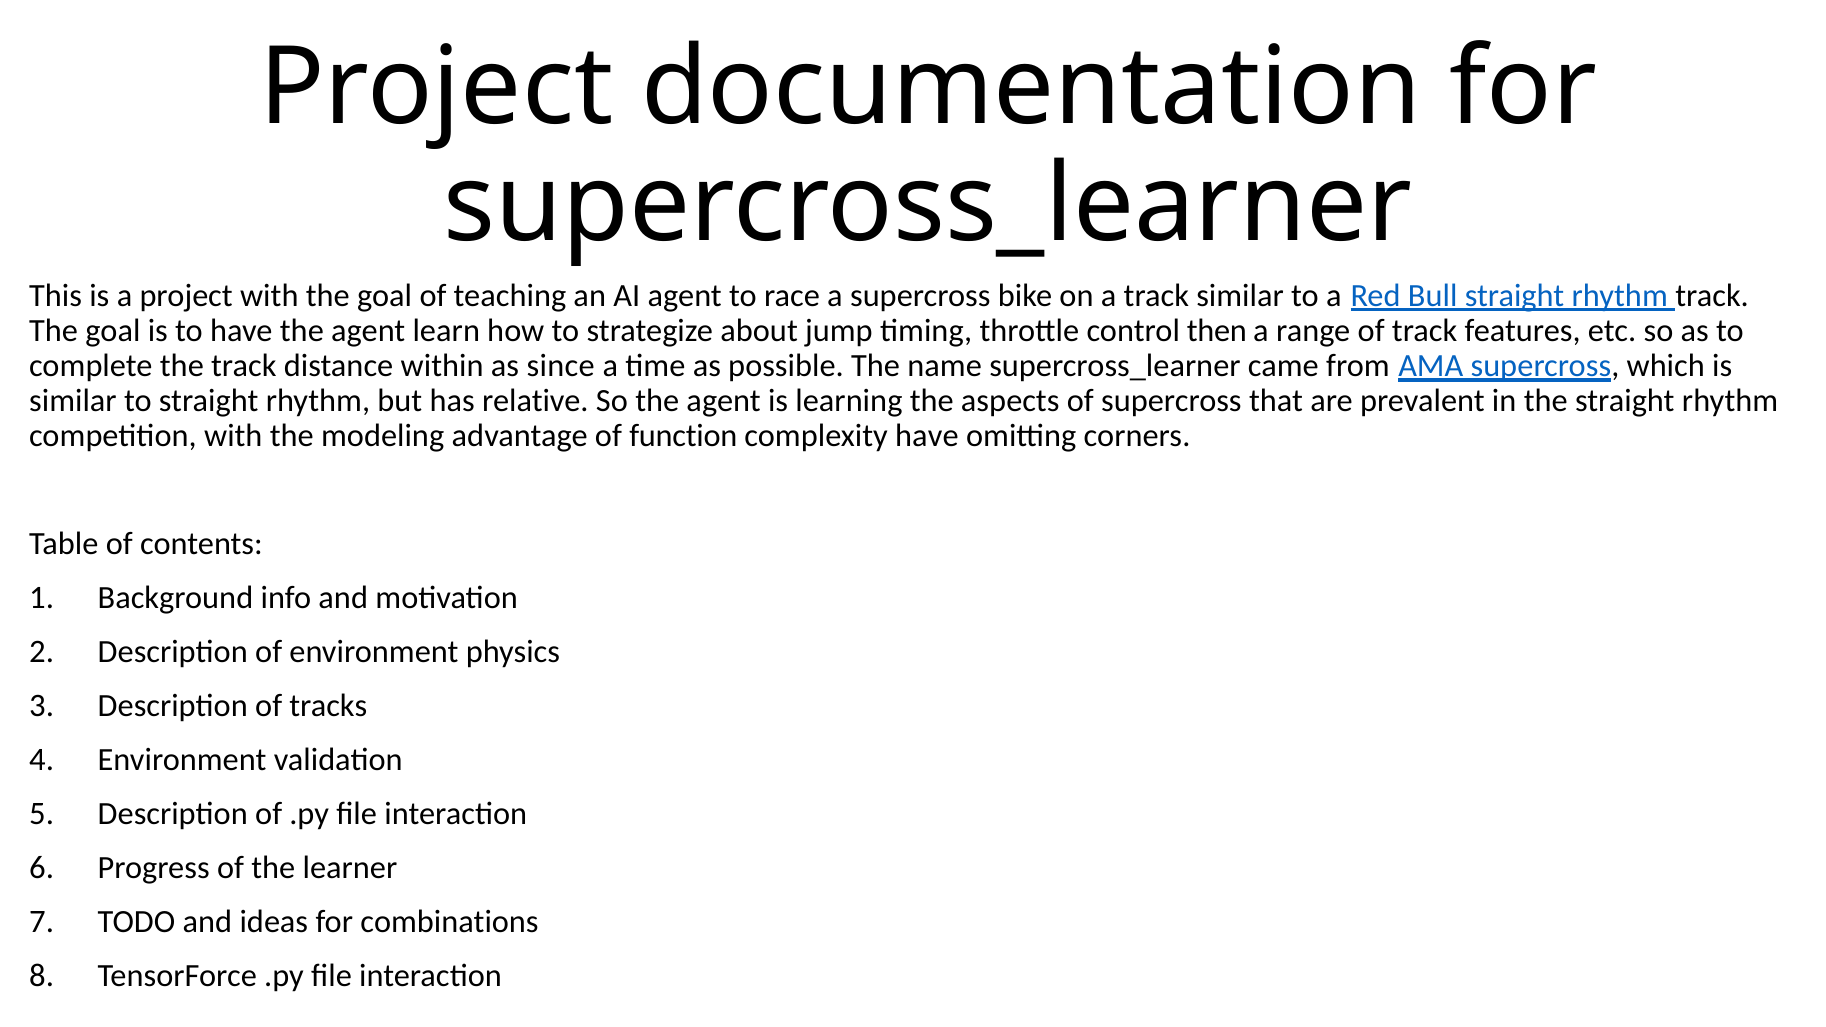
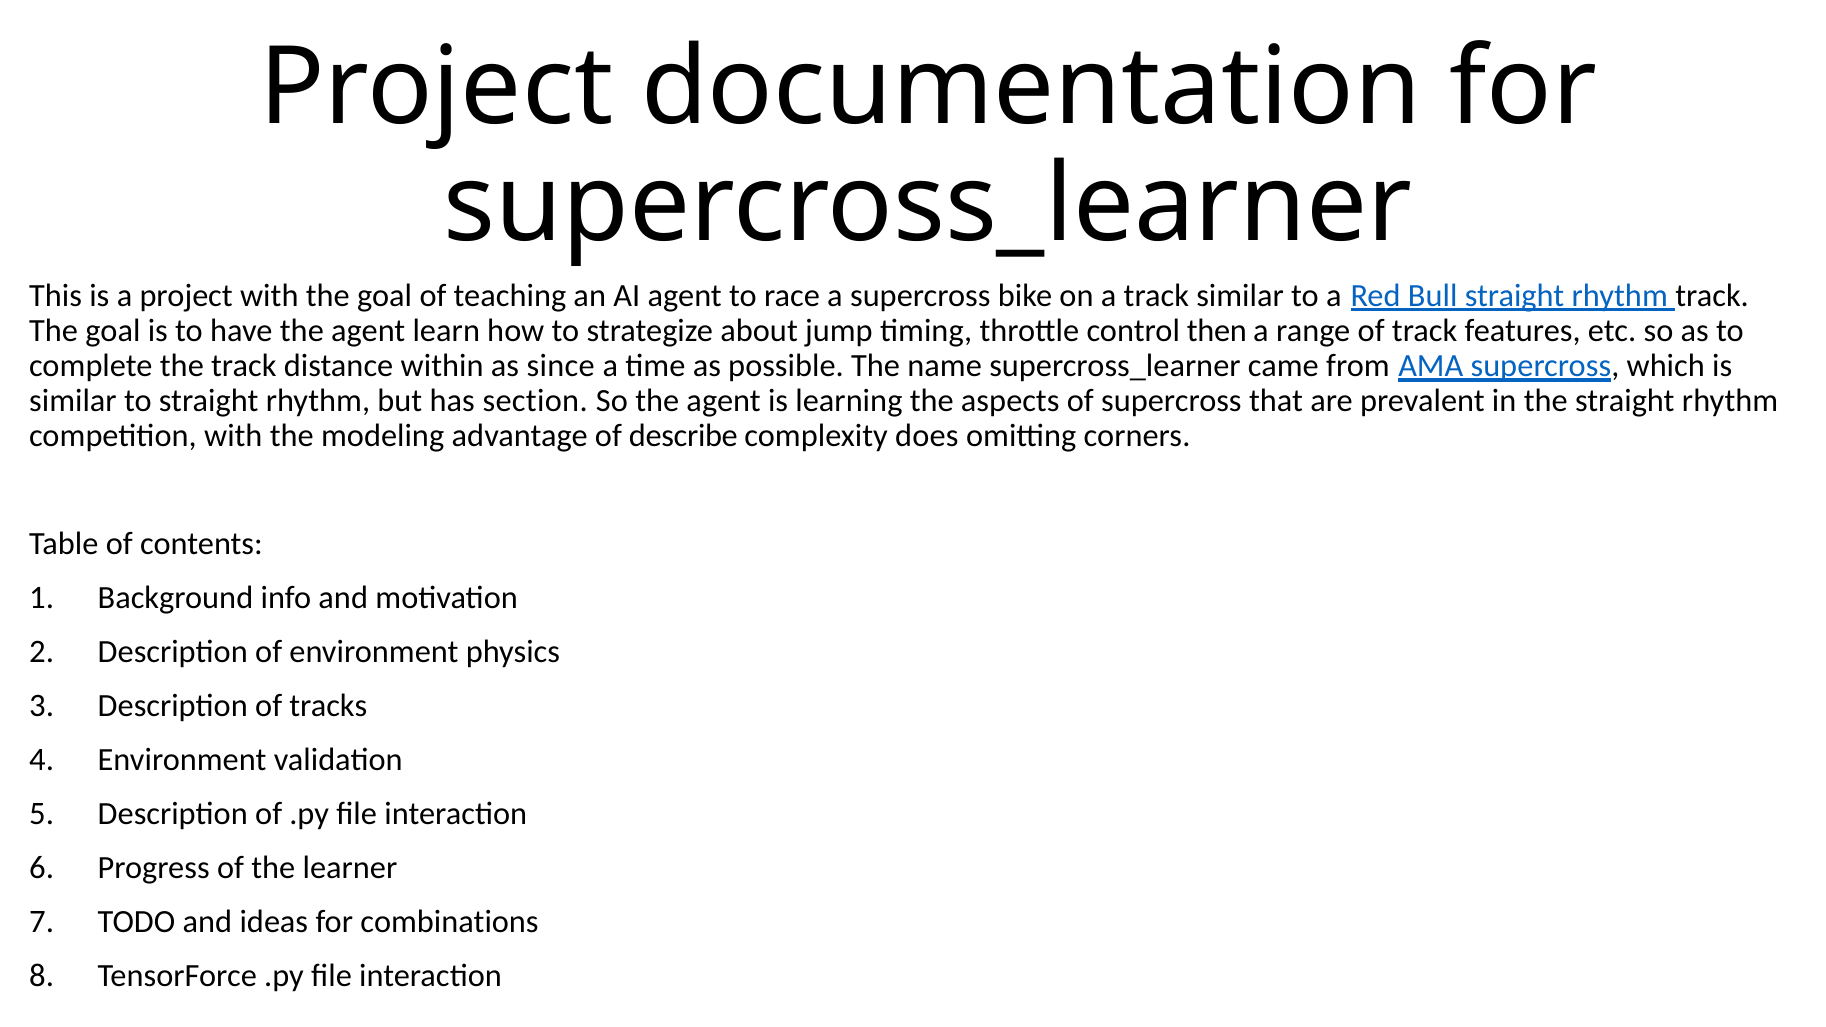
relative: relative -> section (535, 401)
function: function -> describe (683, 436)
complexity have: have -> does (927, 436)
